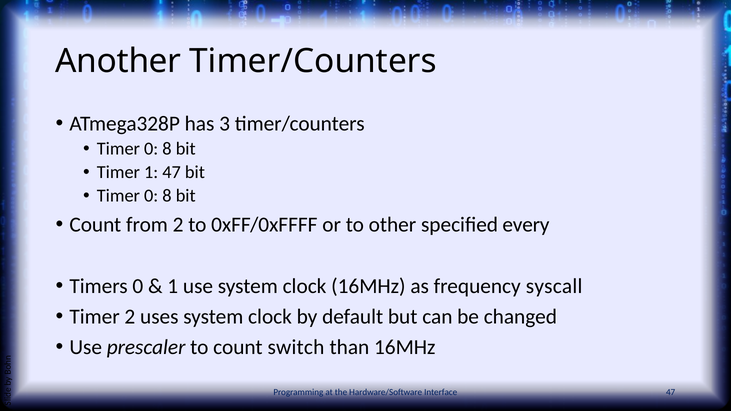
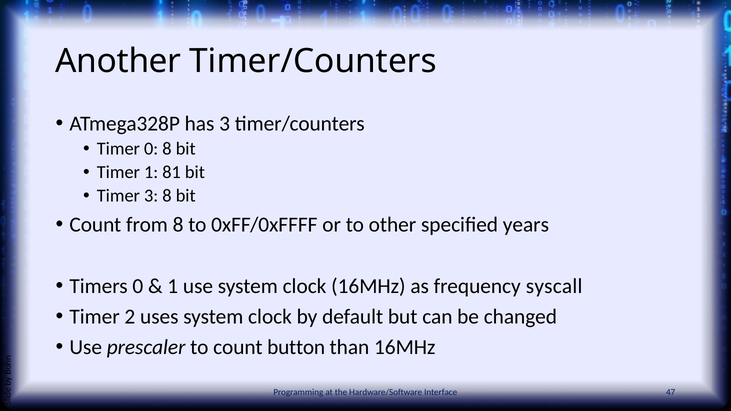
1 47: 47 -> 81 (172, 172)
0: 0 -> 3 (151, 196)
from 2: 2 -> 8 (178, 225)
every: every -> years (526, 225)
switch: switch -> button (296, 347)
